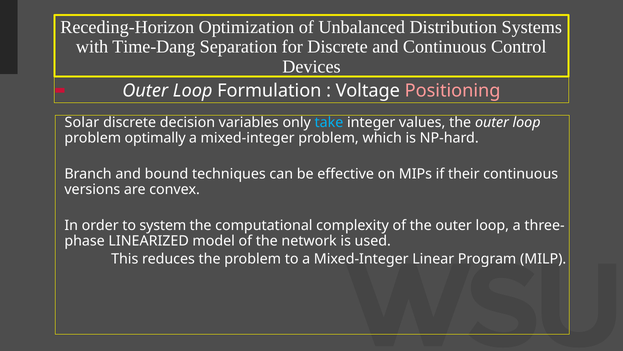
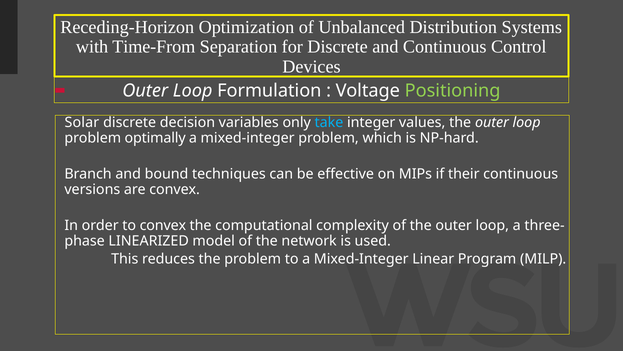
Time-Dang: Time-Dang -> Time-From (154, 47)
Positioning colour: pink -> light green (453, 91)
to system: system -> convex (163, 225)
